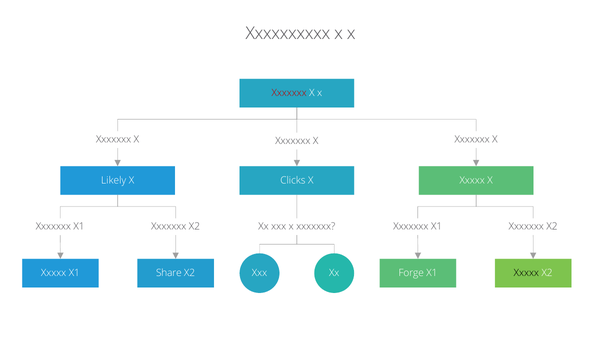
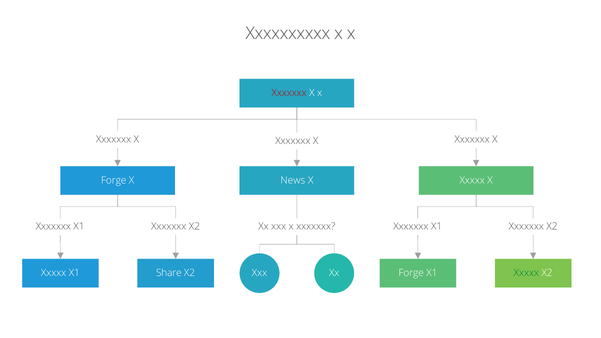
Likely: Likely -> Forge (114, 180)
Clicks: Clicks -> News (293, 180)
Xxxxx colour: black -> green (526, 273)
